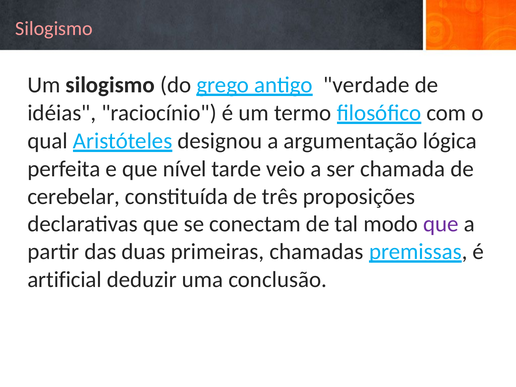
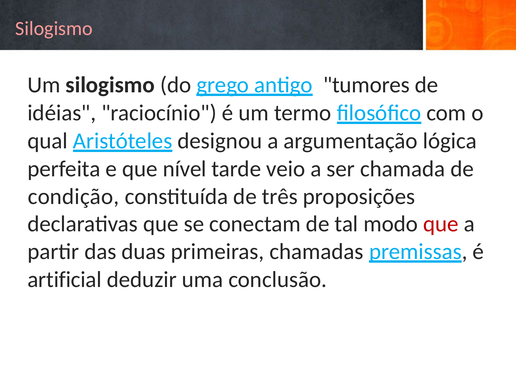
verdade: verdade -> tumores (366, 85)
cerebelar: cerebelar -> condição (73, 196)
que colour: purple -> red (441, 224)
